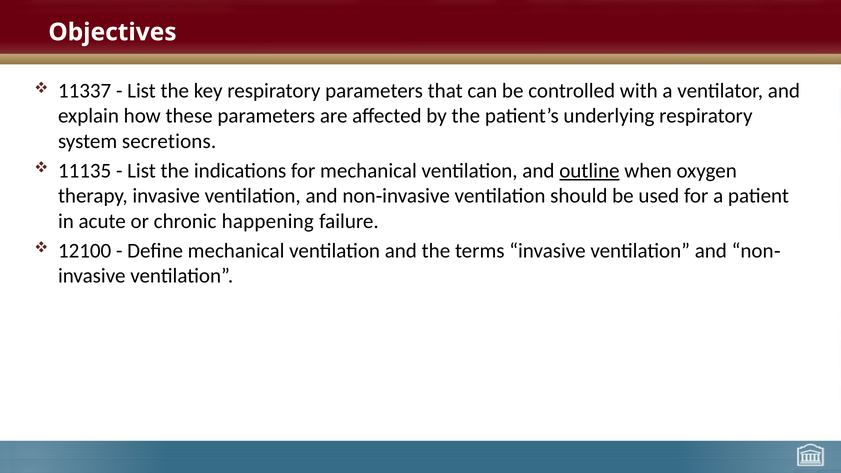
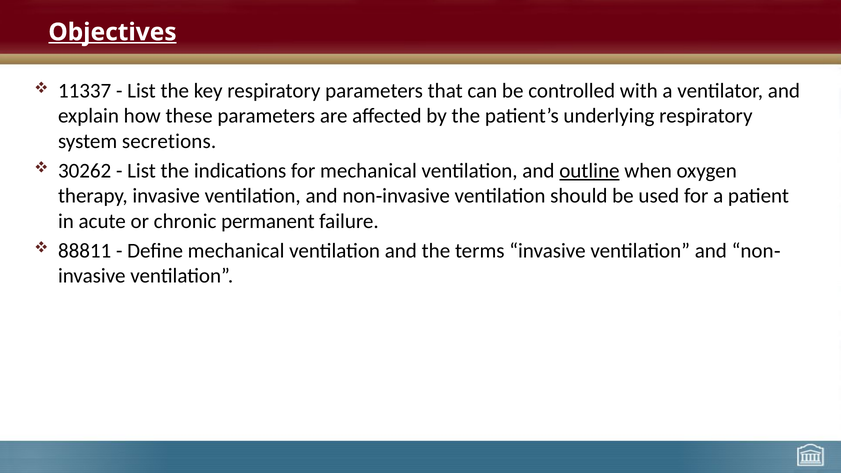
Objectives underline: none -> present (112, 32)
11135: 11135 -> 30262 (85, 171)
happening: happening -> permanent (268, 221)
12100: 12100 -> 88811 (85, 251)
